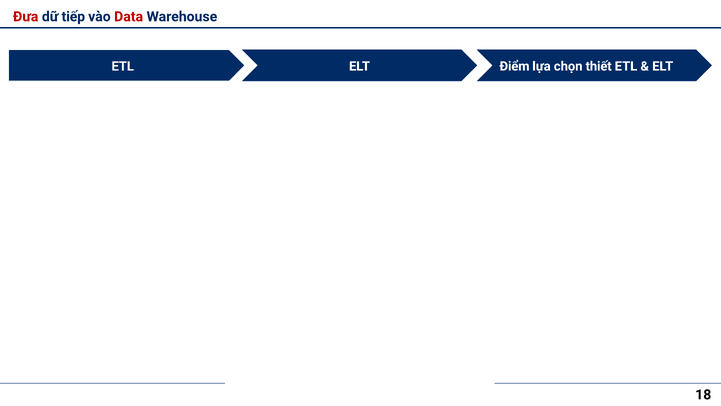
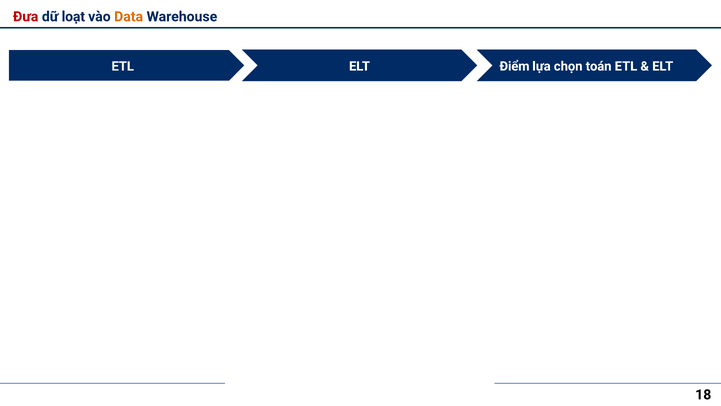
tiếp: tiếp -> loạt (73, 17)
Data colour: red -> orange (129, 17)
thiết: thiết -> toán (599, 66)
